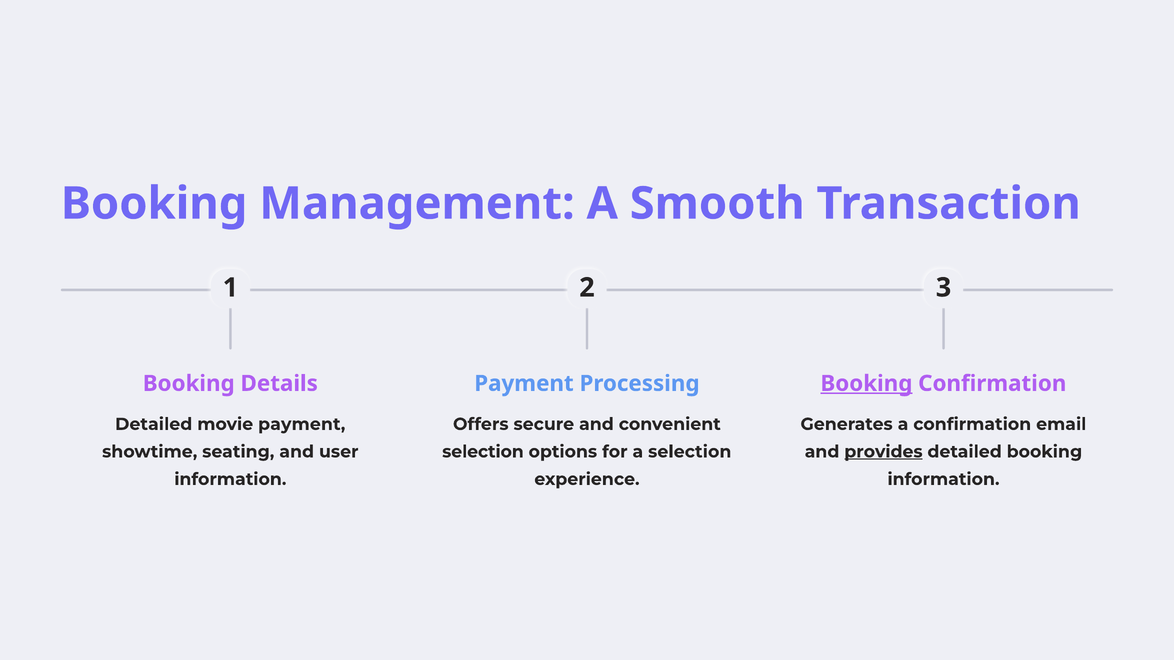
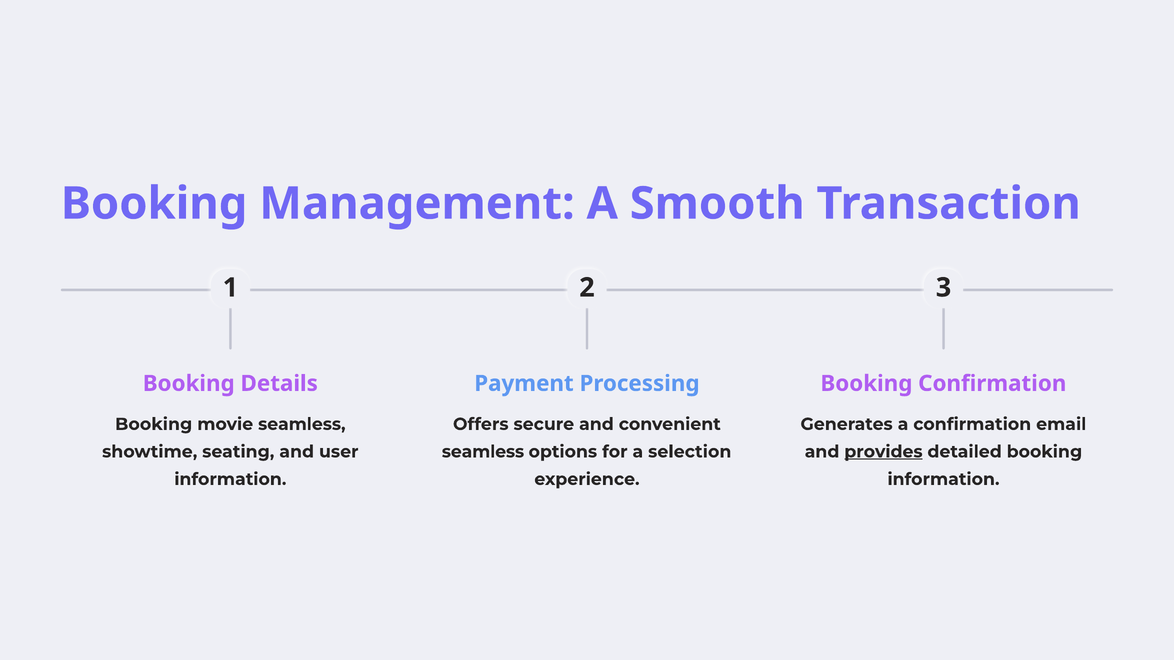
Booking underline: present -> none (866, 384)
Detailed: Detailed -> Booking (154, 424)
movie payment: payment -> seamless (302, 424)
selection: selection -> seamless (483, 452)
